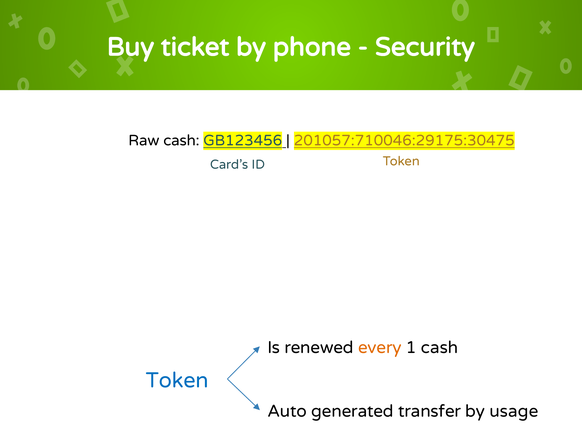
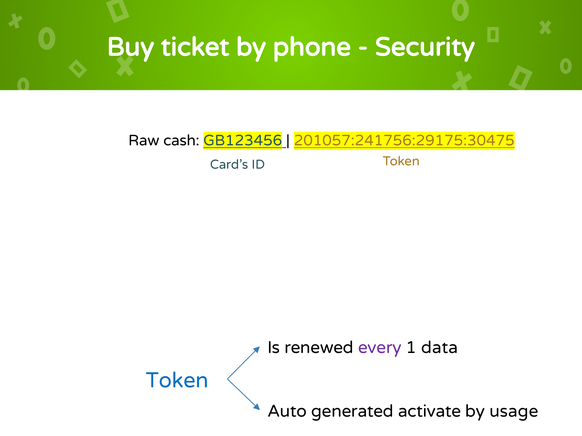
201057:710046:29175:30475: 201057:710046:29175:30475 -> 201057:241756:29175:30475 (404, 141)
every colour: orange -> purple (380, 348)
1 cash: cash -> data (440, 348)
transfer: transfer -> activate (430, 412)
